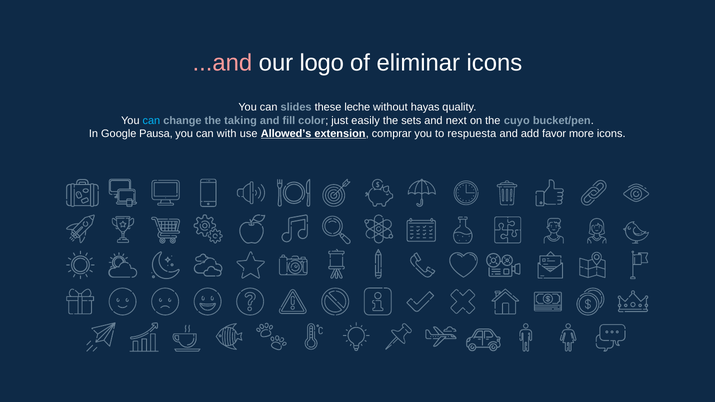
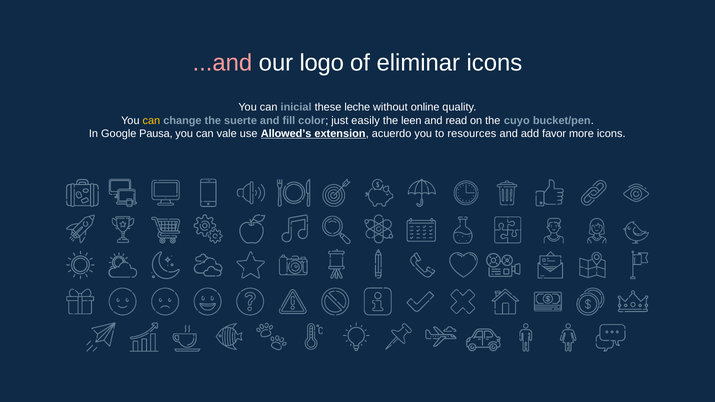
slides: slides -> inicial (296, 107)
hayas: hayas -> online (425, 107)
can colour: light blue -> yellow (151, 120)
taking: taking -> suerte (241, 120)
sets: sets -> leen (411, 120)
next: next -> read (456, 120)
with: with -> vale (227, 134)
comprar: comprar -> acuerdo (392, 134)
respuesta: respuesta -> resources (472, 134)
